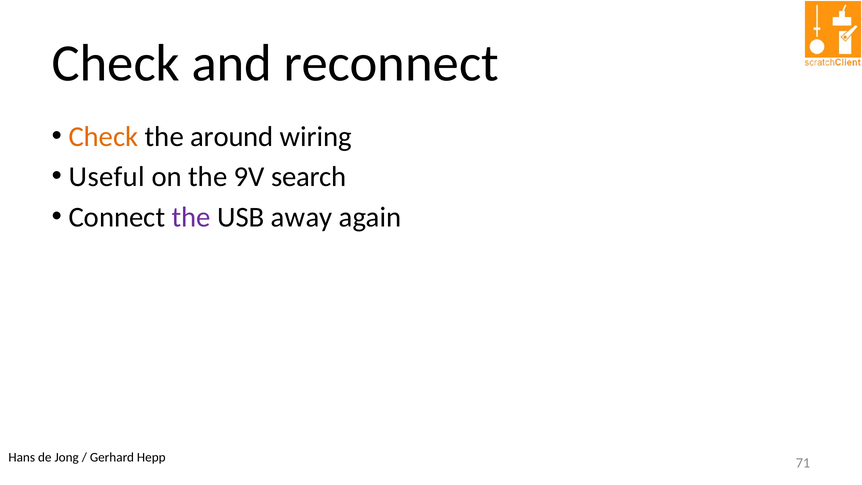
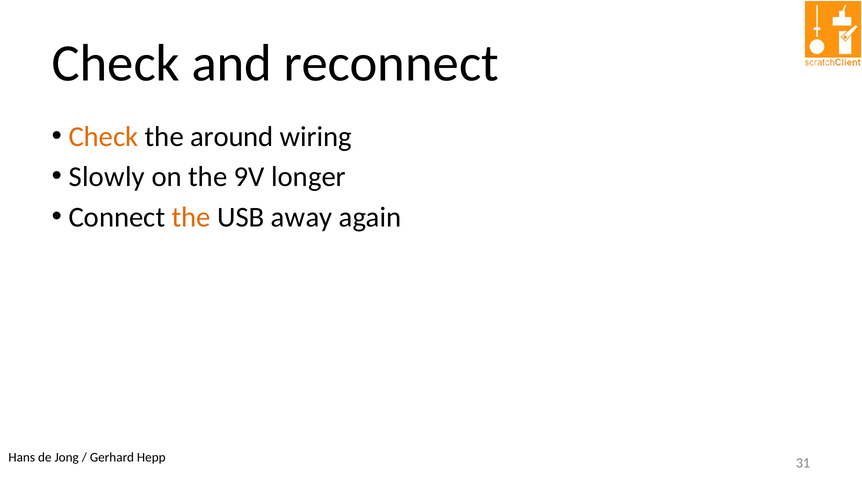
Useful: Useful -> Slowly (107, 177)
search: search -> longer (309, 177)
the colour: purple -> orange (191, 217)
71: 71 -> 31 (803, 463)
